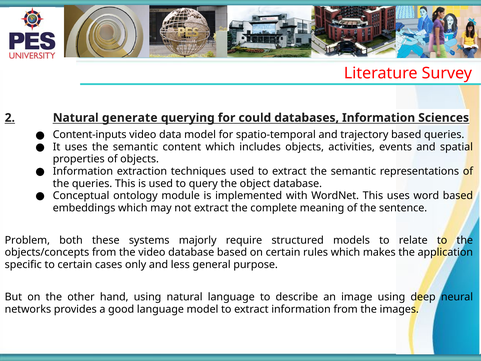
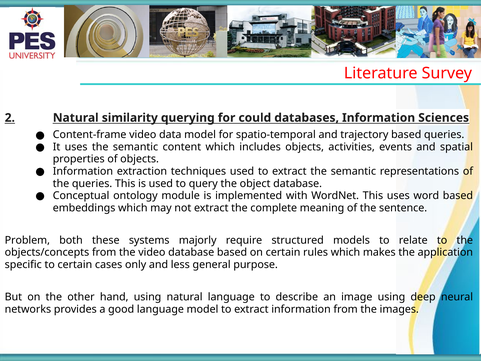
generate: generate -> similarity (130, 118)
Content-inputs: Content-inputs -> Content-frame (90, 135)
